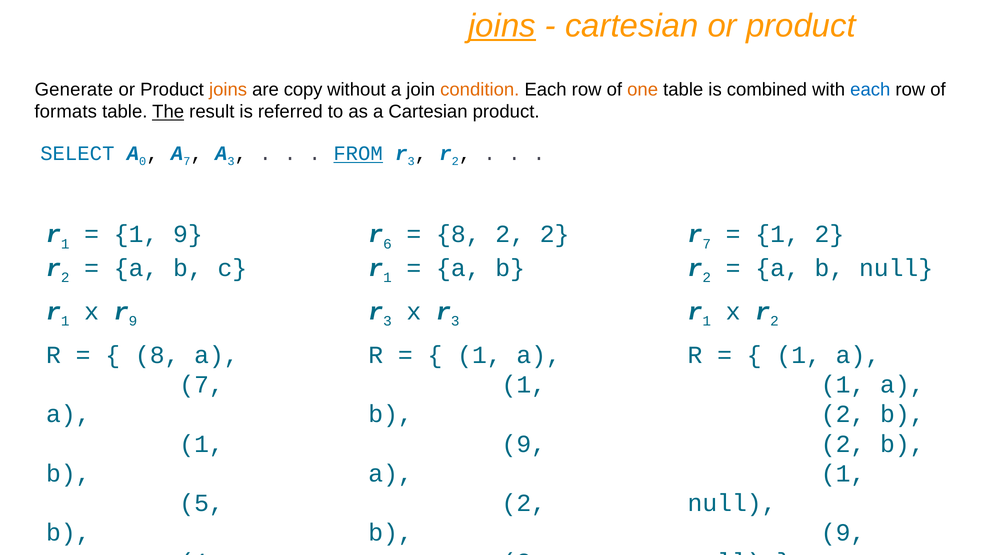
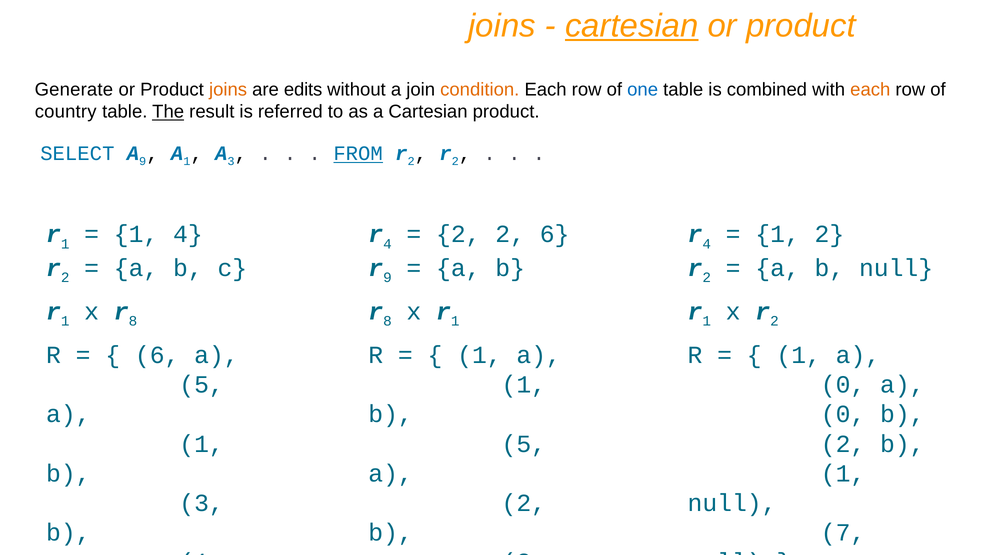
joins underline: present -> none (502, 26)
cartesian underline: none -> present (632, 26)
copy: copy -> edits (303, 90)
one colour: orange -> blue (643, 90)
each colour: blue -> orange (870, 90)
formats: formats -> country (66, 112)
A 0: 0 -> 9 (143, 162)
7: 7 -> 1 (187, 162)
3: 3 -> 2 (411, 162)
1 9: 9 -> 4 (188, 234)
6: 6 -> 4 (387, 244)
8: 8 -> 2 (458, 234)
2 2: 2 -> 6 (555, 234)
7: 7 -> 4 (707, 244)
1: 1 -> 9 (387, 278)
x r 9: 9 -> 8 (133, 321)
3: 3 -> 8 (387, 321)
x r 3: 3 -> 1 (455, 321)
8: 8 -> 6 (157, 355)
7: 7 -> 5 (202, 385)
1: 1 -> 0 (843, 385)
2: 2 -> 0 (843, 414)
9: 9 -> 5 (524, 444)
5: 5 -> 3 (202, 503)
9: 9 -> 7 (843, 533)
